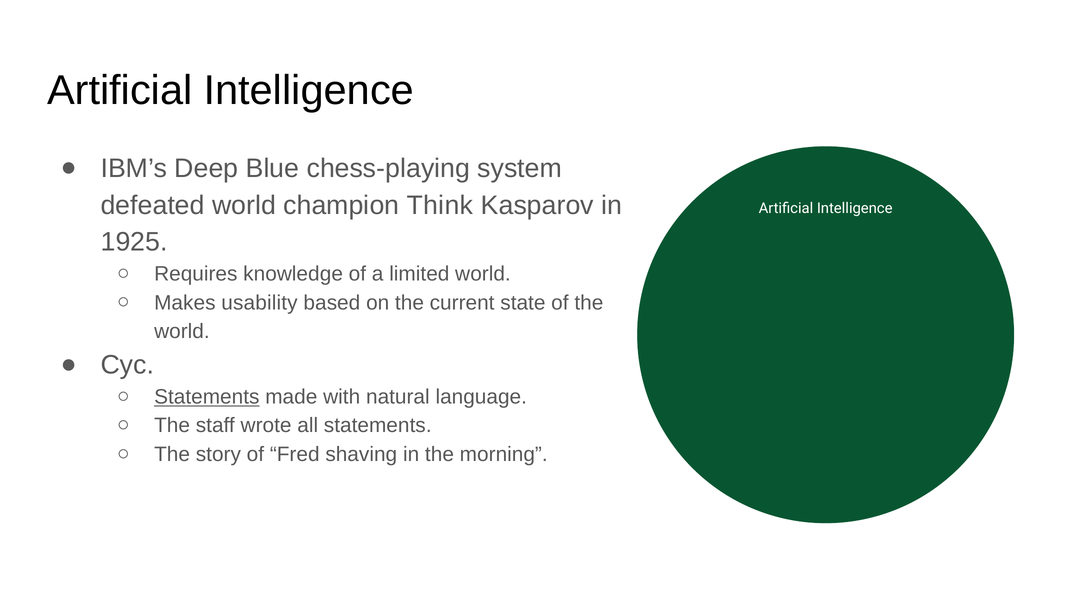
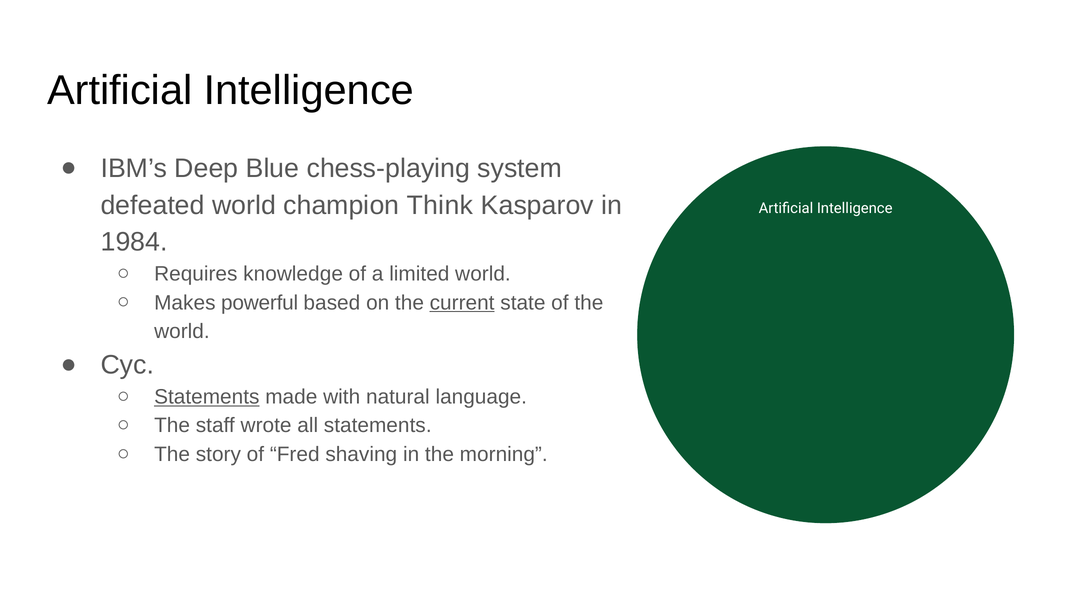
1925: 1925 -> 1984 (134, 242)
usability: usability -> powerful (260, 303)
current underline: none -> present (462, 303)
